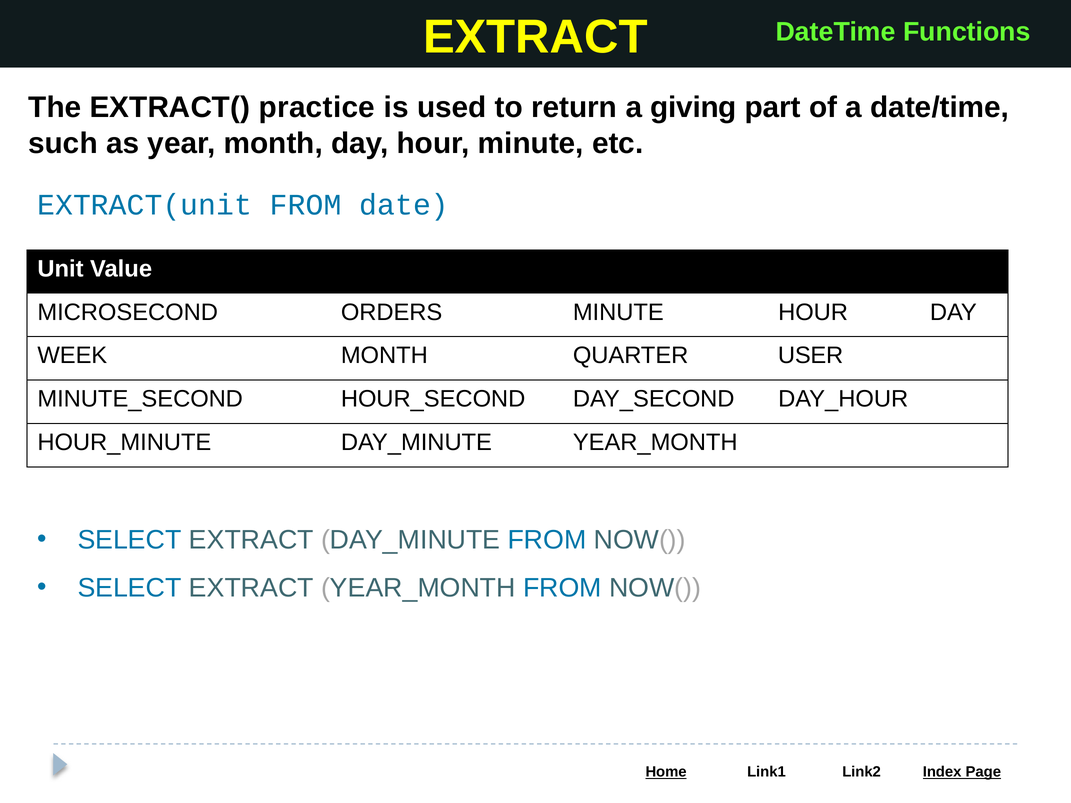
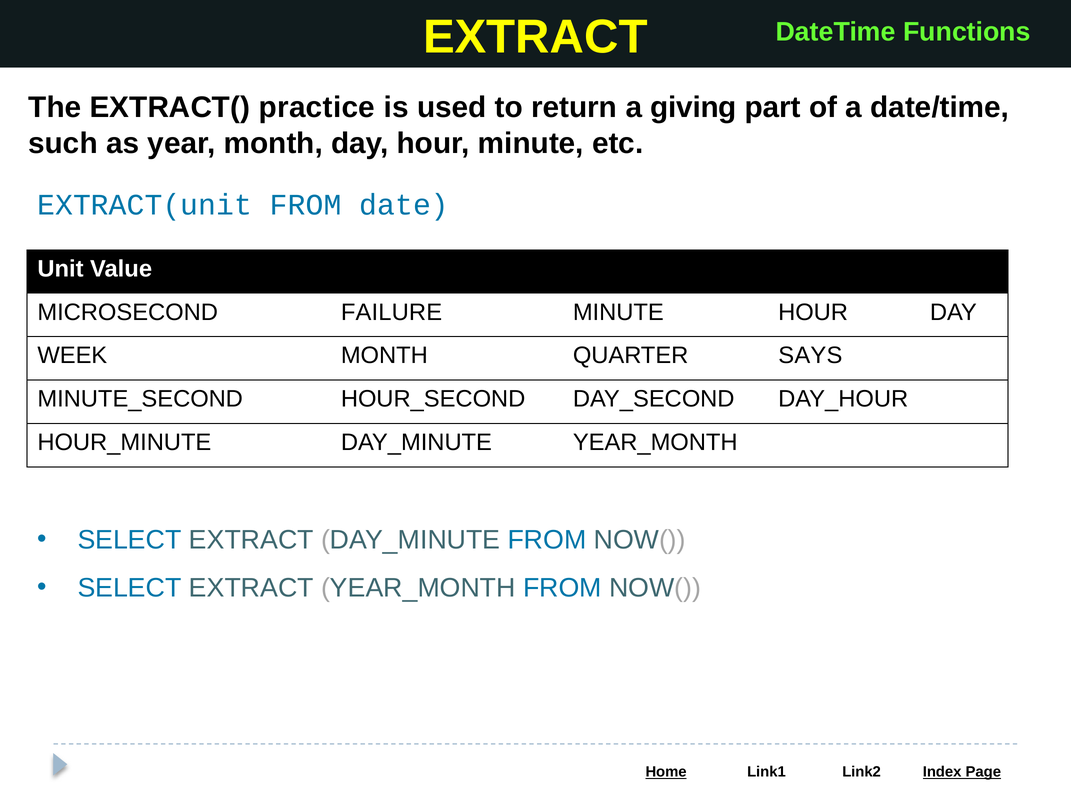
ORDERS: ORDERS -> FAILURE (392, 312)
USER: USER -> SAYS (810, 356)
